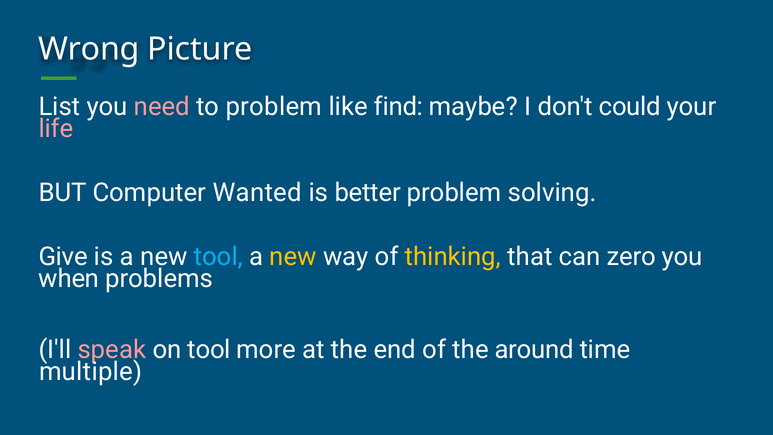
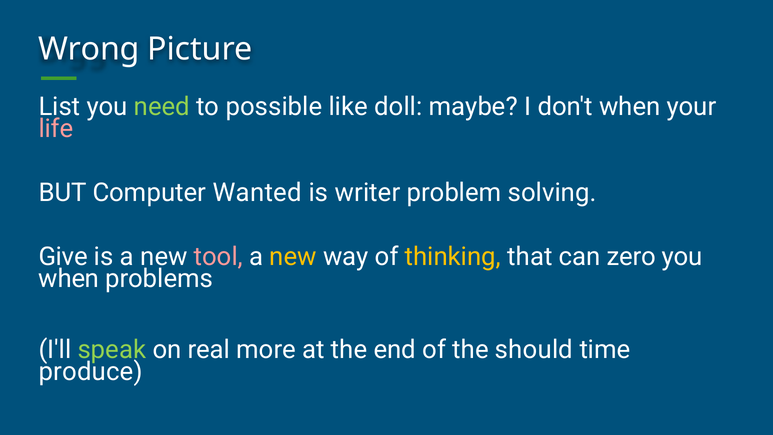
need colour: pink -> light green (162, 107)
to problem: problem -> possible (274, 107)
find: find -> doll (398, 107)
don't could: could -> when (630, 107)
better: better -> writer (368, 193)
tool colour: light blue -> pink (218, 256)
speak colour: pink -> light green (112, 349)
on tool: tool -> real (209, 349)
around: around -> should (534, 349)
multiple: multiple -> produce (91, 372)
